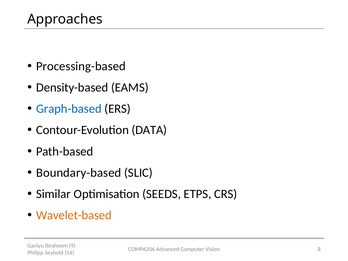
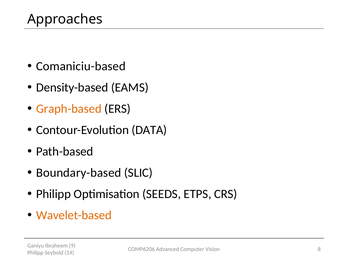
Processing-based: Processing-based -> Comaniciu-based (81, 66)
Graph-based colour: blue -> orange (69, 109)
Similar: Similar -> Philipp (53, 194)
